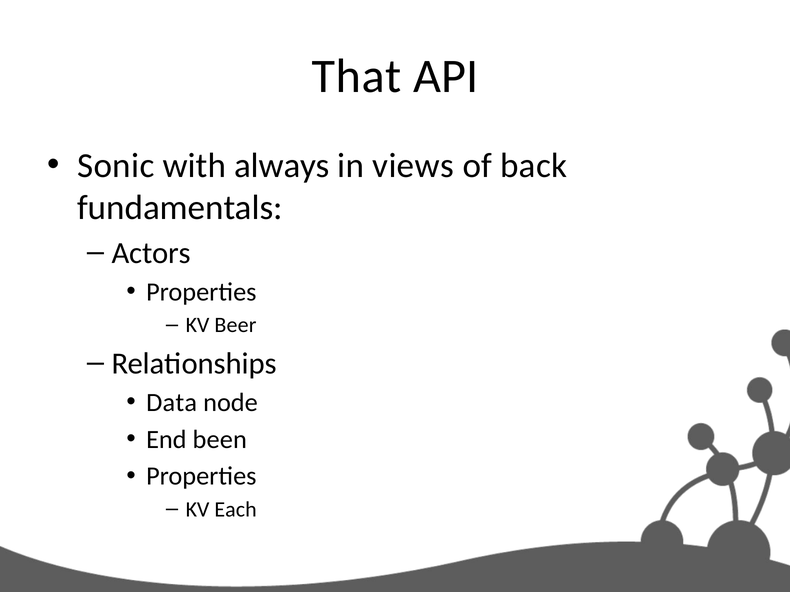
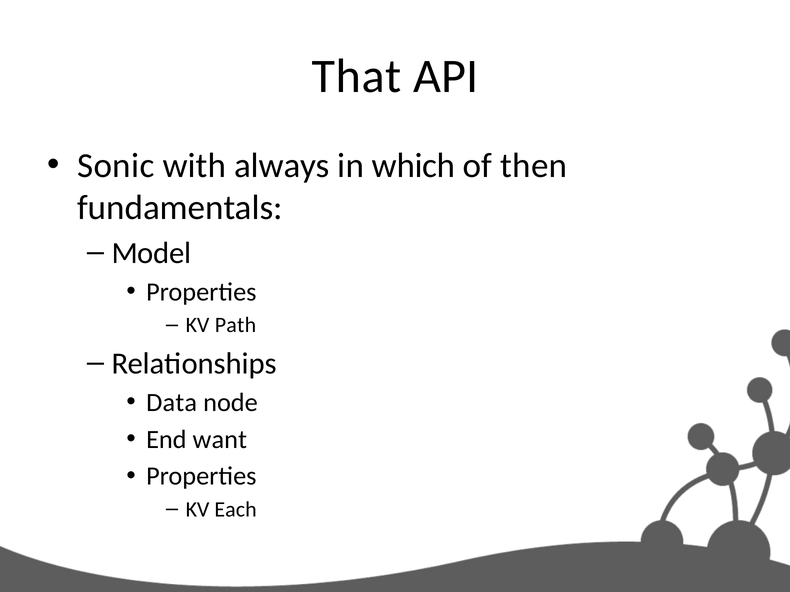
views: views -> which (414, 166)
back: back -> then (534, 166)
Actors: Actors -> Model (151, 253)
Beer: Beer -> Path (235, 325)
been: been -> want (220, 440)
